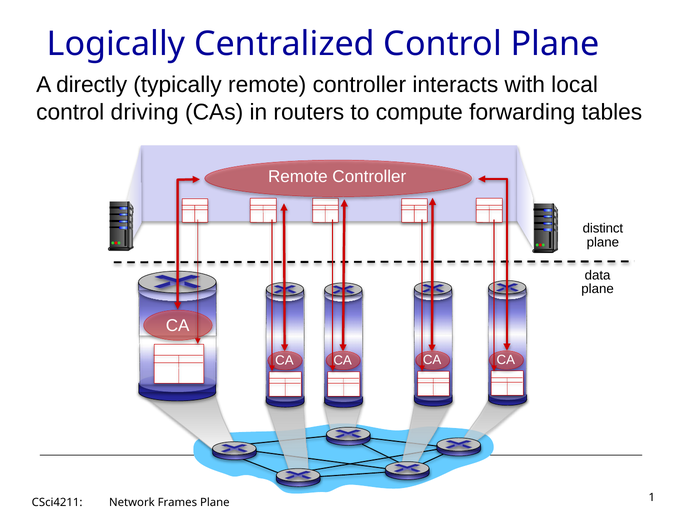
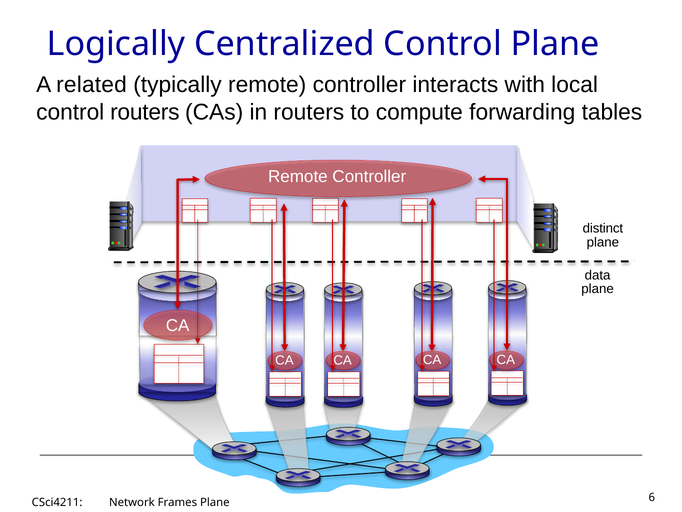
directly: directly -> related (92, 85)
control driving: driving -> routers (145, 112)
1: 1 -> 6 (652, 497)
